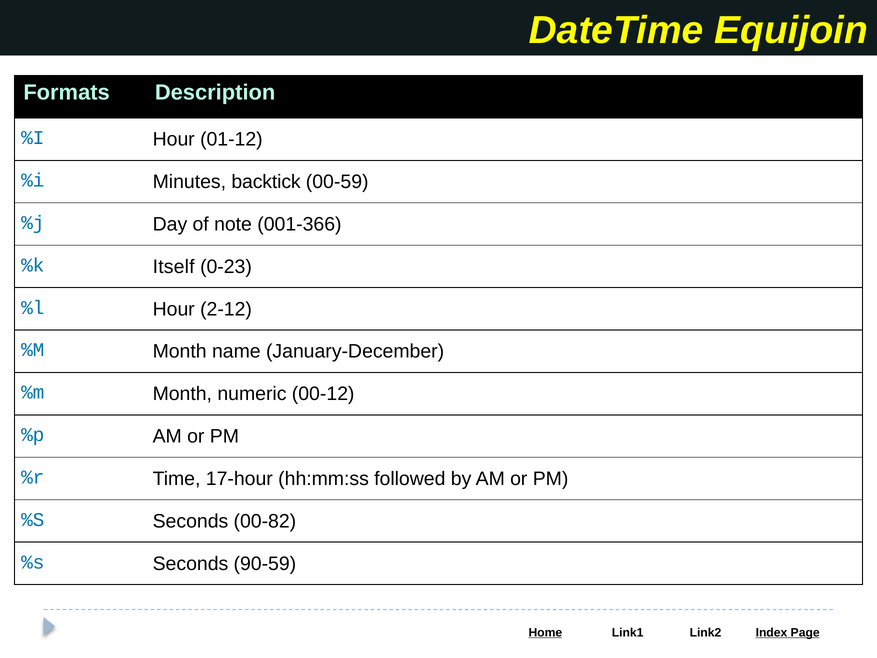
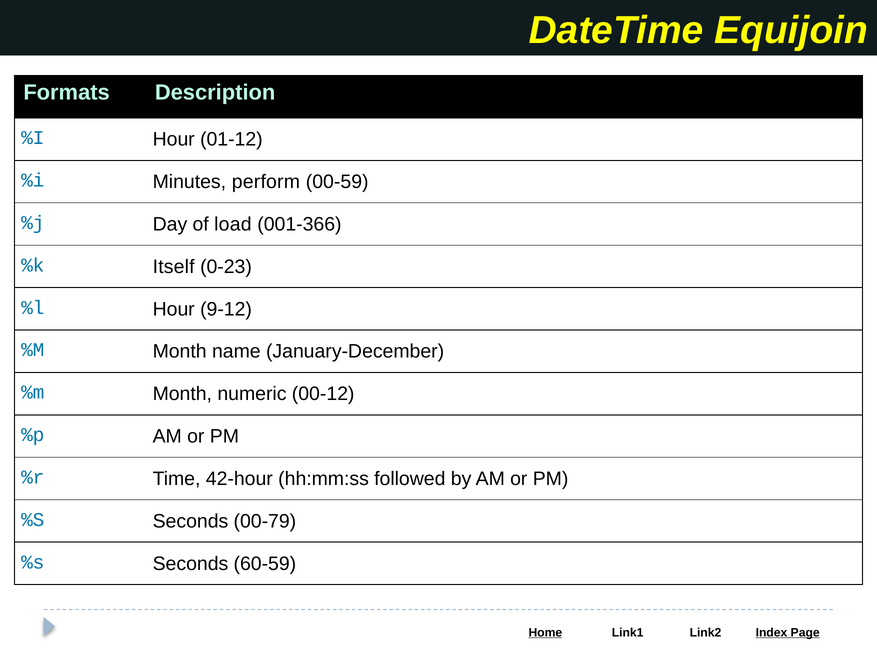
backtick: backtick -> perform (266, 182)
note: note -> load (233, 224)
2-12: 2-12 -> 9-12 (226, 309)
17-hour: 17-hour -> 42-hour (239, 479)
00-82: 00-82 -> 00-79 (265, 521)
90-59: 90-59 -> 60-59 (265, 563)
